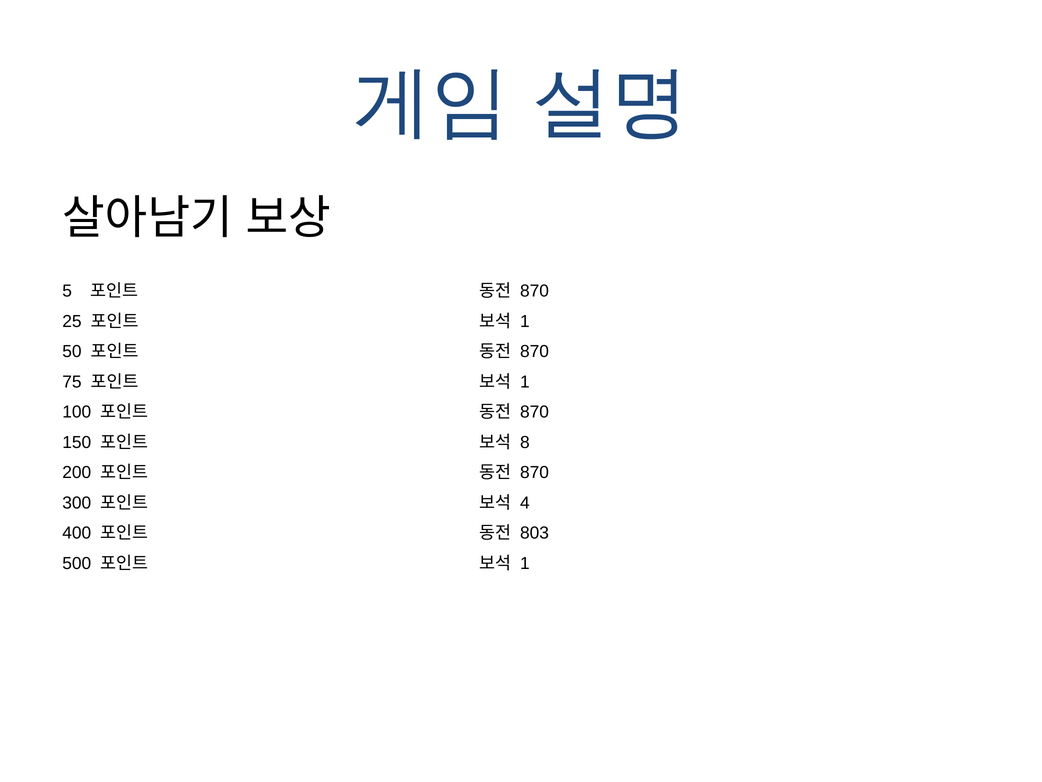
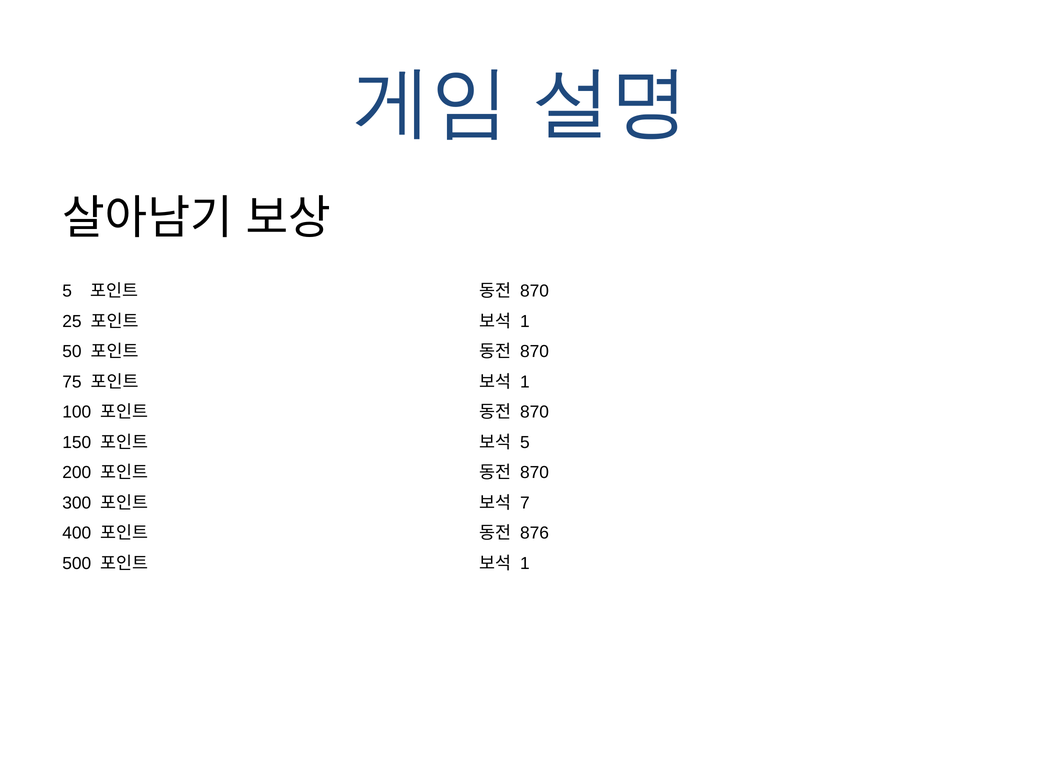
8: 8 -> 5 (525, 442)
4: 4 -> 7 (525, 503)
803: 803 -> 876 (535, 533)
